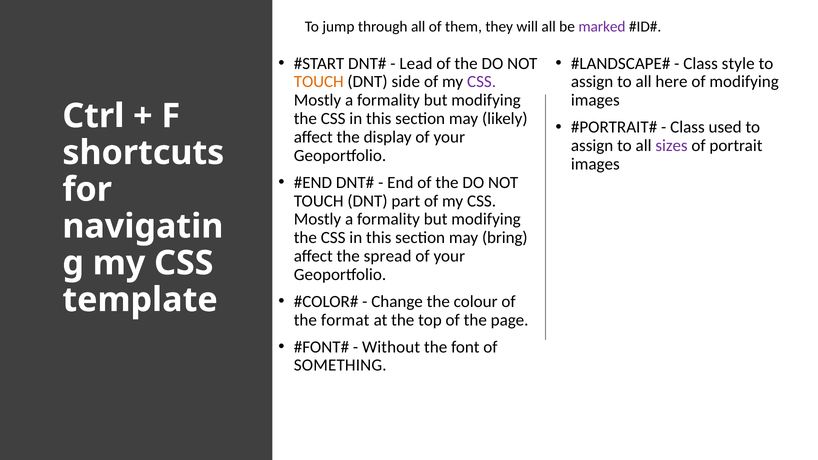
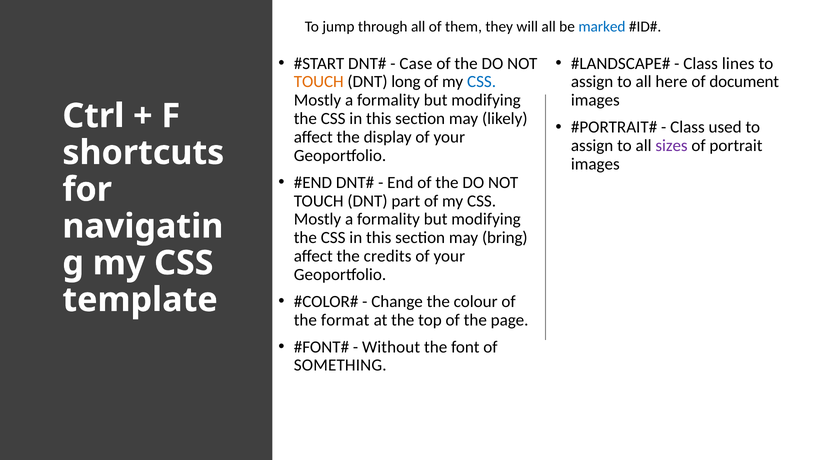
marked colour: purple -> blue (602, 27)
Lead: Lead -> Case (416, 63)
style: style -> lines (738, 63)
side: side -> long (406, 82)
CSS colour: purple -> blue (482, 82)
of modifying: modifying -> document (744, 82)
spread: spread -> credits (388, 256)
